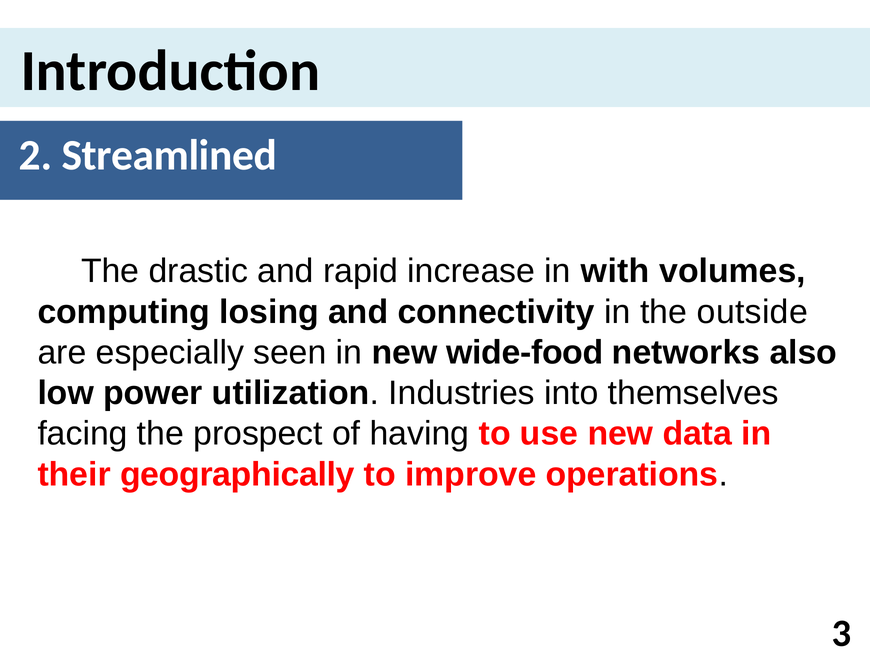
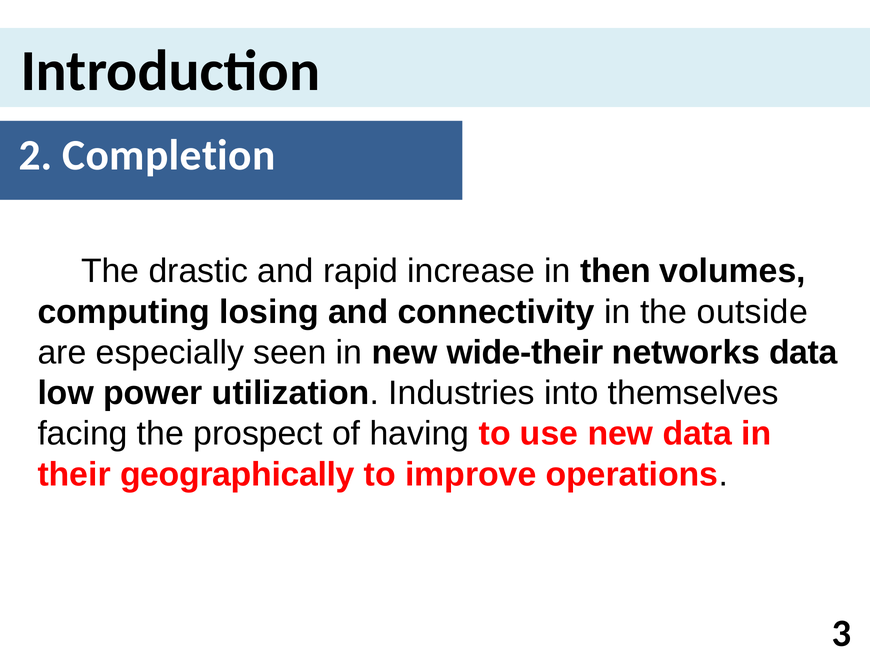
Streamlined: Streamlined -> Completion (169, 155)
with: with -> then (616, 271)
wide-food: wide-food -> wide-their (525, 352)
networks also: also -> data (803, 352)
